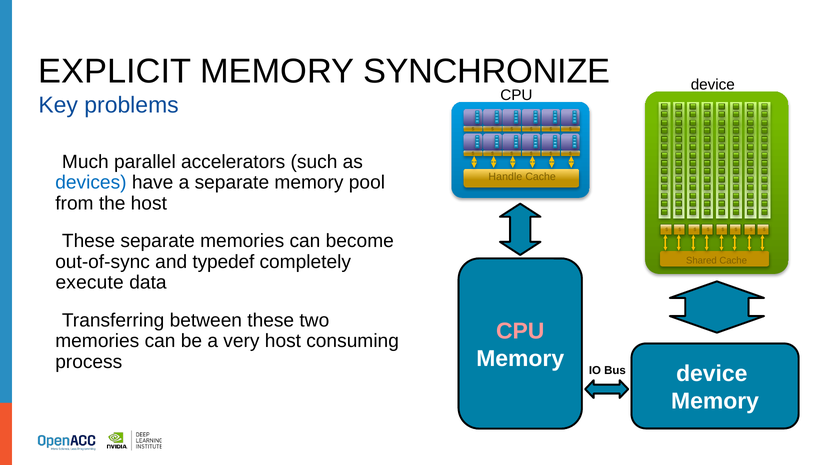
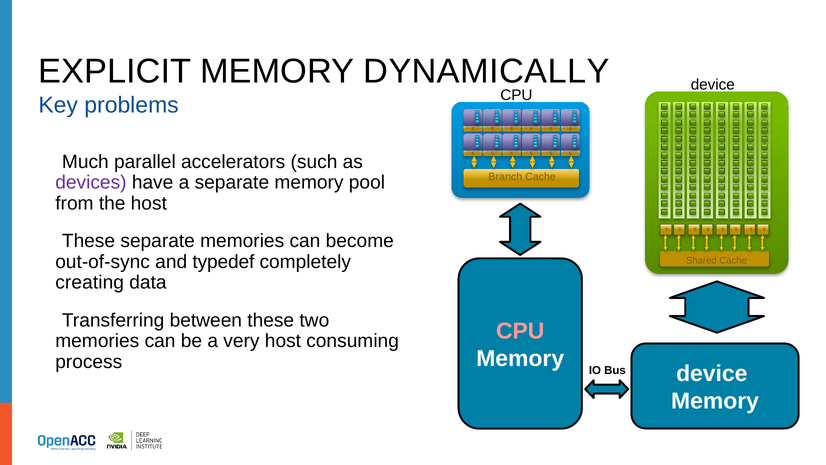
SYNCHRONIZE: SYNCHRONIZE -> DYNAMICALLY (486, 71)
Handle: Handle -> Branch (505, 177)
devices colour: blue -> purple (91, 182)
execute: execute -> creating (90, 282)
